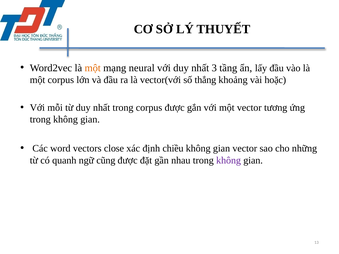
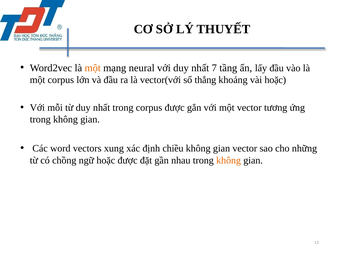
3: 3 -> 7 (214, 68)
close: close -> xung (114, 148)
quanh: quanh -> chồng (64, 160)
ngữ cũng: cũng -> hoặc (106, 160)
không colour: purple -> orange (229, 160)
